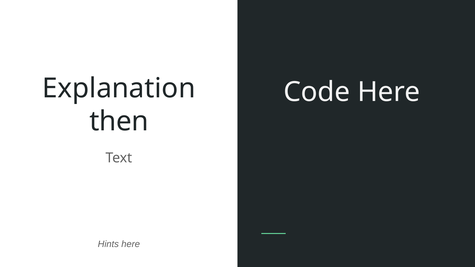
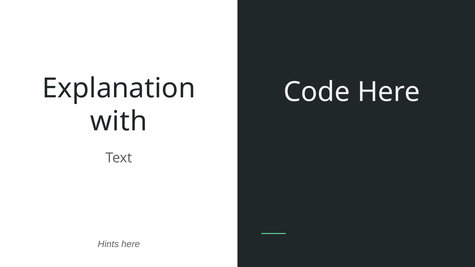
then: then -> with (119, 122)
